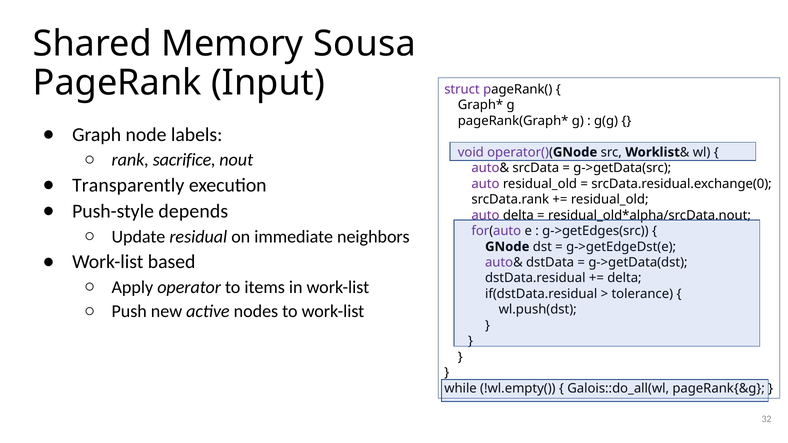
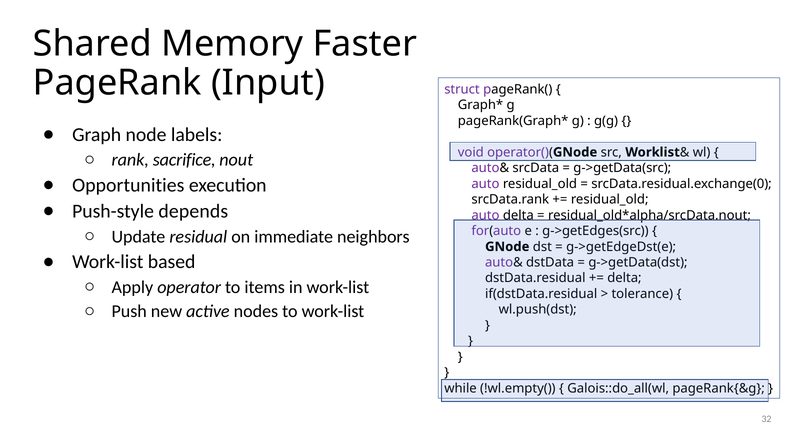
Sousa: Sousa -> Faster (365, 44)
Transparently: Transparently -> Opportunities (128, 185)
